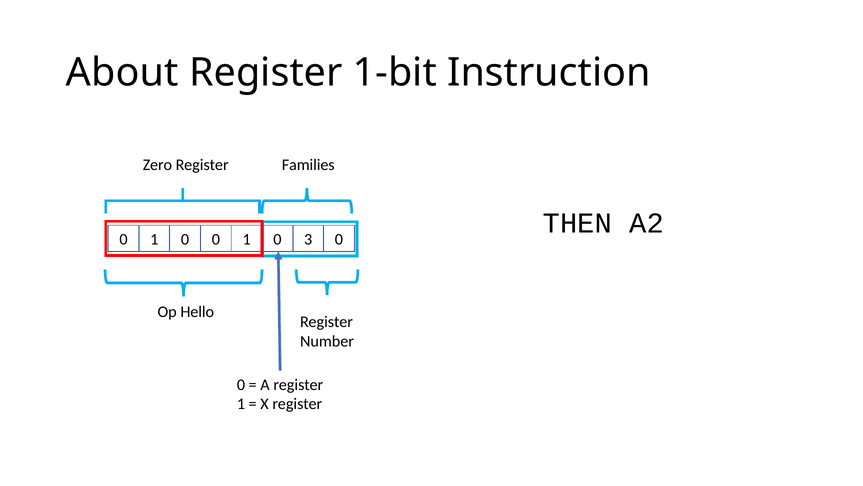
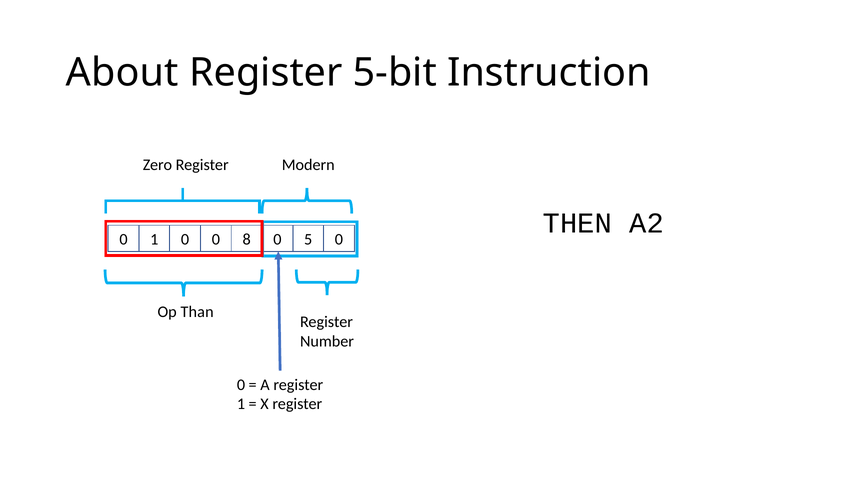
1-bit: 1-bit -> 5-bit (395, 72)
Families: Families -> Modern (308, 165)
0 0 1: 1 -> 8 (247, 239)
3: 3 -> 5 (308, 239)
Hello: Hello -> Than (197, 312)
